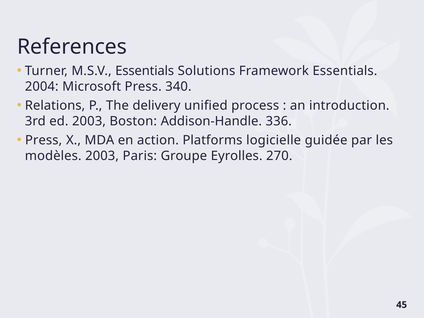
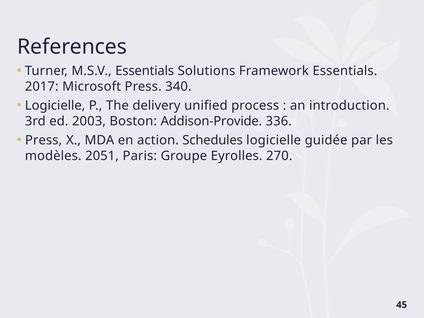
2004: 2004 -> 2017 (42, 87)
Relations: Relations -> Logicielle (55, 106)
Addison-Handle: Addison-Handle -> Addison-Provide (211, 121)
Platforms: Platforms -> Schedules (213, 140)
modèles 2003: 2003 -> 2051 (102, 156)
